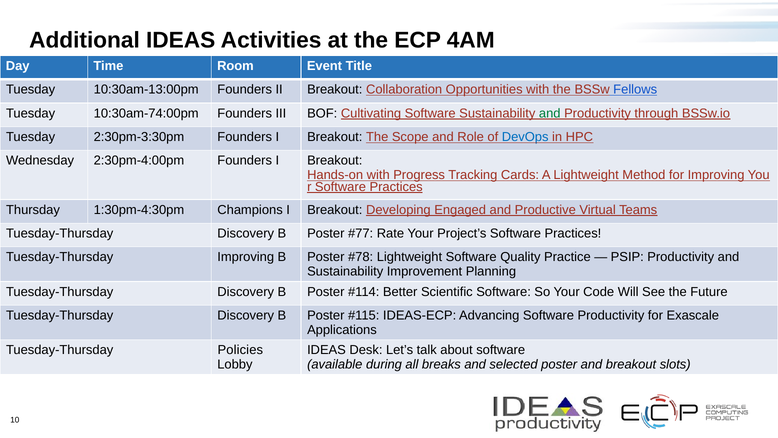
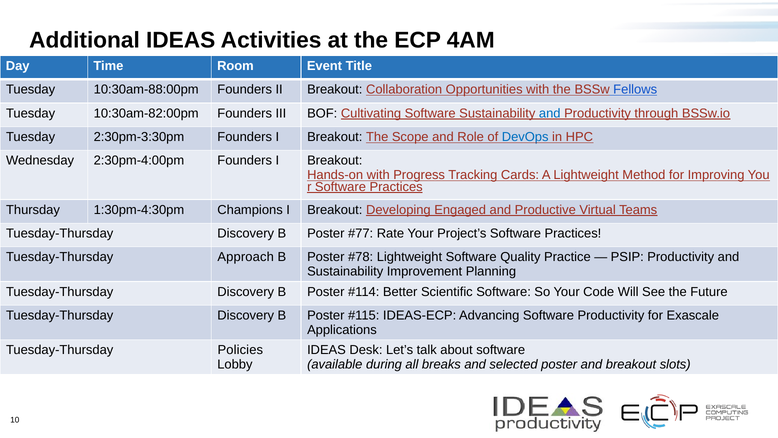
10:30am-13:00pm: 10:30am-13:00pm -> 10:30am-88:00pm (146, 90)
10:30am-74:00pm: 10:30am-74:00pm -> 10:30am-82:00pm (146, 113)
and colour: green -> blue (550, 113)
Tuesday-Thursday Improving: Improving -> Approach (246, 257)
